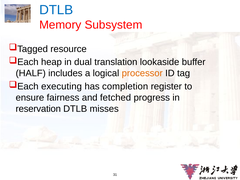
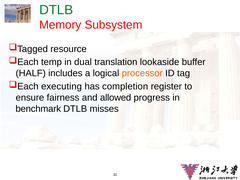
DTLB colour: blue -> green (56, 10)
heap: heap -> temp (51, 62)
fetched: fetched -> allowed (116, 98)
reservation: reservation -> benchmark (38, 109)
